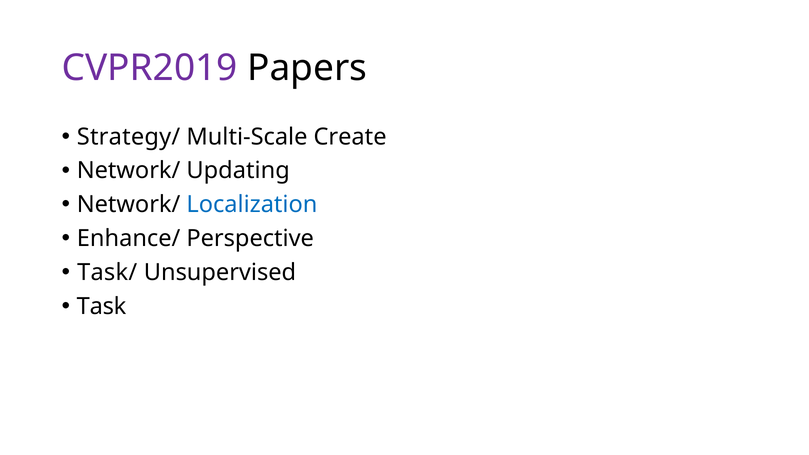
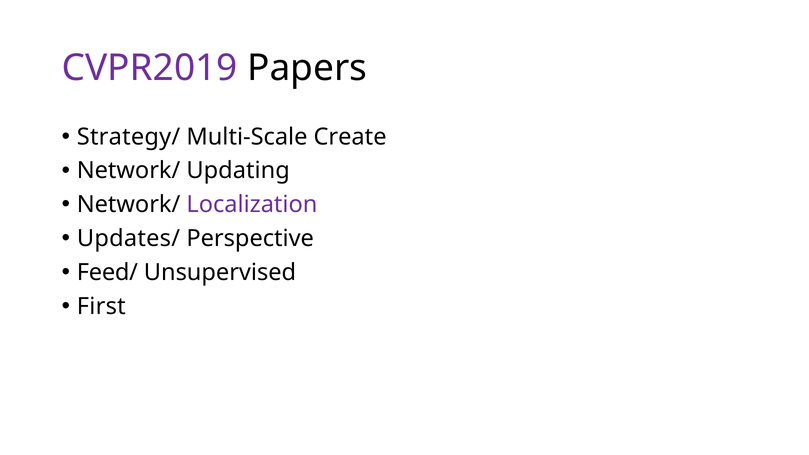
Localization colour: blue -> purple (252, 205)
Enhance/: Enhance/ -> Updates/ (128, 239)
Task/: Task/ -> Feed/ (107, 272)
Task: Task -> First (101, 306)
